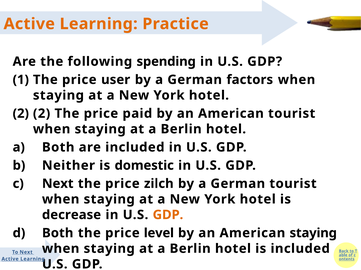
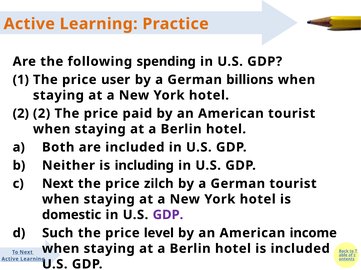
factors: factors -> billions (250, 80)
domestic: domestic -> including (144, 166)
decrease: decrease -> domestic (72, 215)
GDP colour: orange -> purple (168, 215)
Both: Both -> Such (58, 234)
American staying: staying -> income (313, 234)
